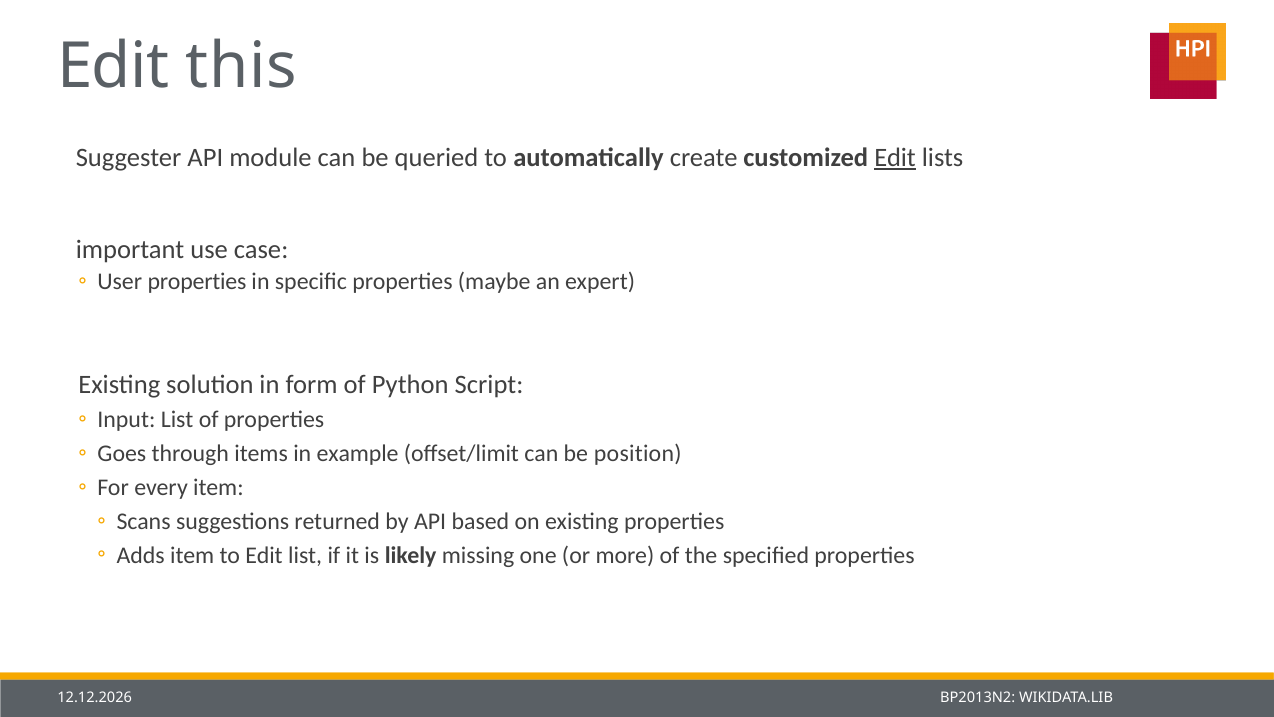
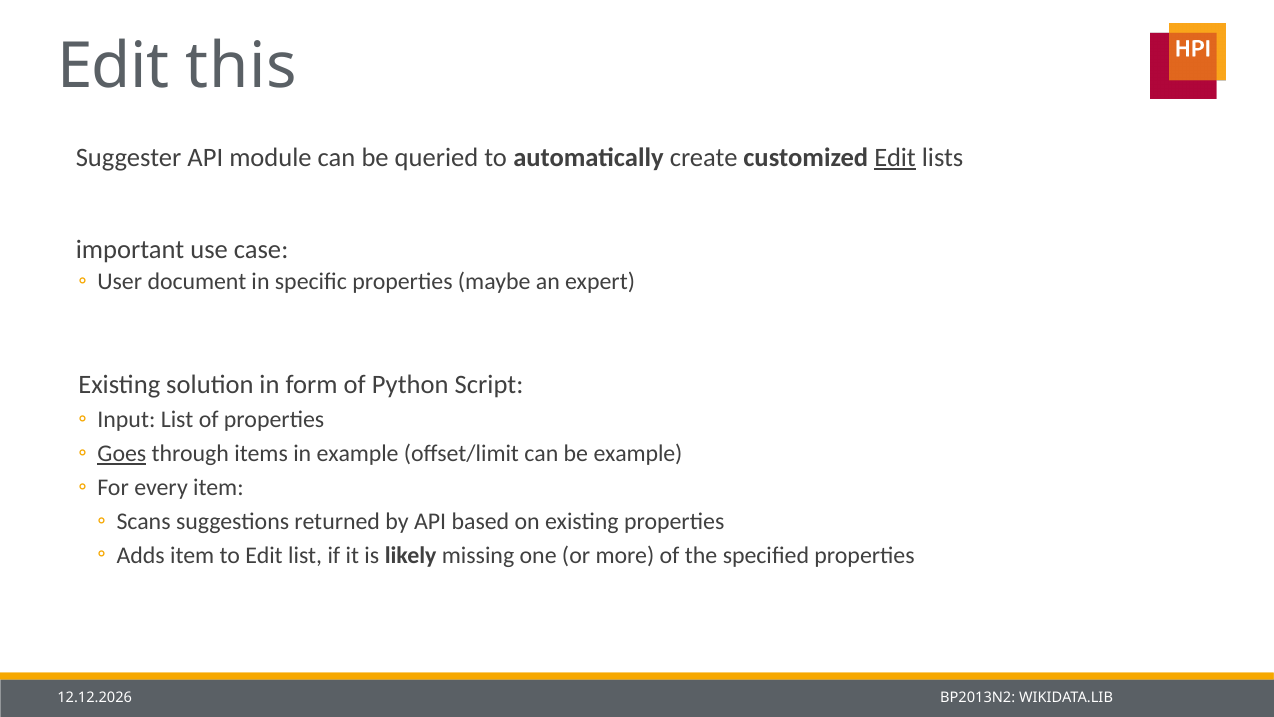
User properties: properties -> document (197, 282)
Goes underline: none -> present (122, 453)
be position: position -> example (638, 453)
